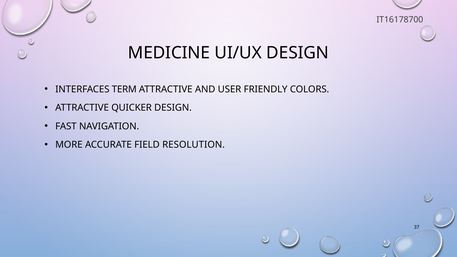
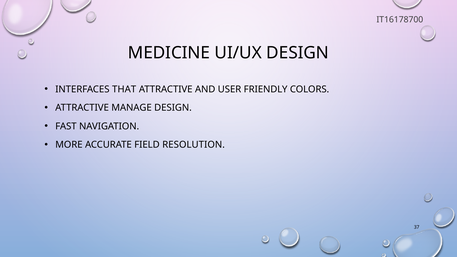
TERM: TERM -> THAT (124, 89)
QUICKER: QUICKER -> MANAGE (132, 108)
